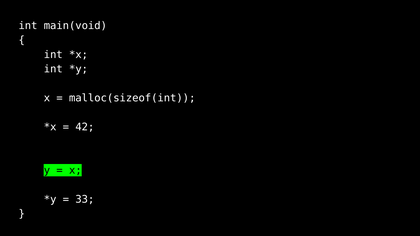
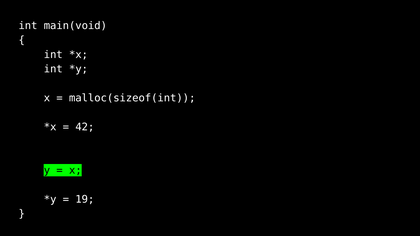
33: 33 -> 19 (85, 199)
